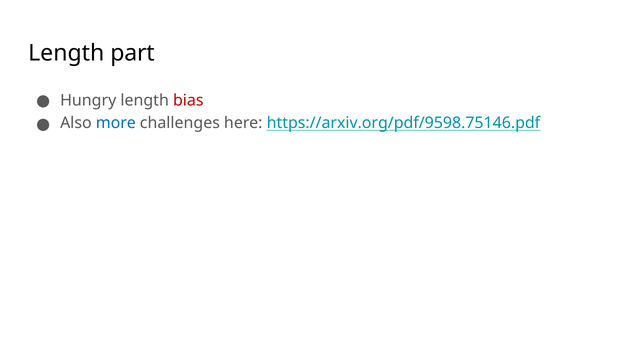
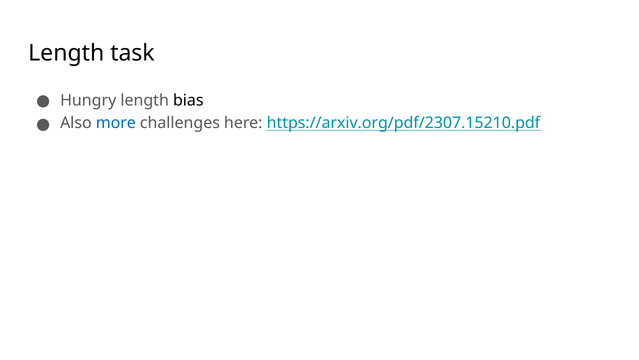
part: part -> task (132, 53)
bias colour: red -> black (188, 100)
https://arxiv.org/pdf/9598.75146.pdf: https://arxiv.org/pdf/9598.75146.pdf -> https://arxiv.org/pdf/2307.15210.pdf (403, 123)
